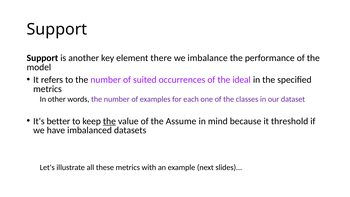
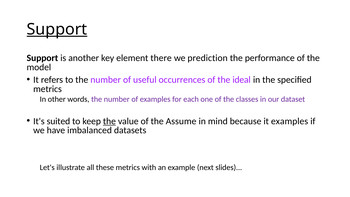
Support underline: none -> present (57, 29)
imbalance: imbalance -> prediction (208, 58)
suited: suited -> useful (145, 80)
better: better -> suited (58, 121)
it threshold: threshold -> examples (290, 121)
